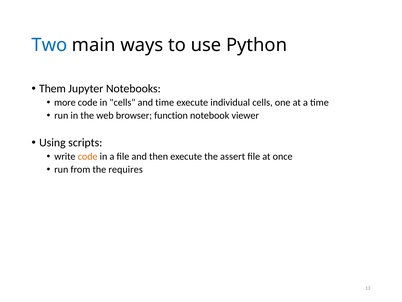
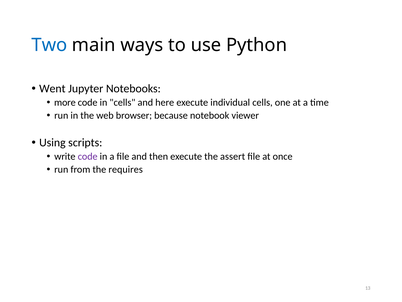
Them: Them -> Went (52, 89)
and time: time -> here (165, 102)
function: function -> because (171, 115)
code colour: orange -> purple (88, 156)
